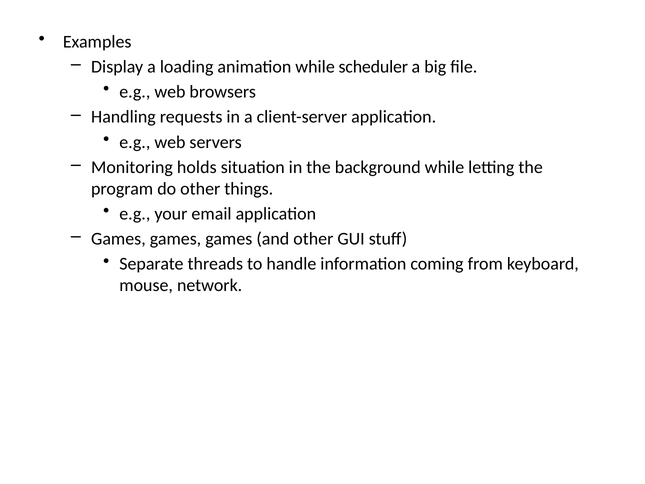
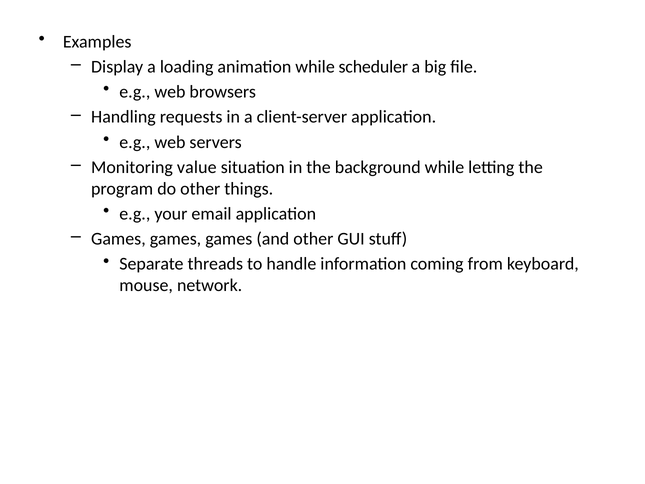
holds: holds -> value (197, 167)
